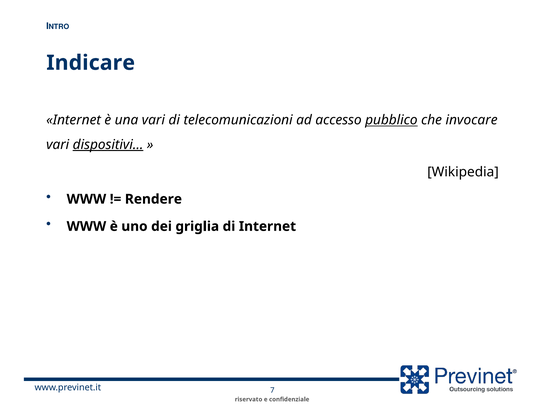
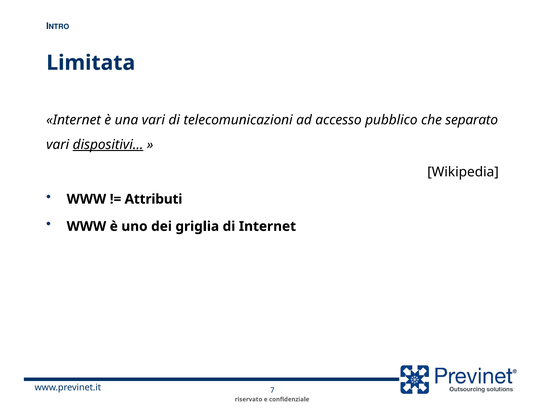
Indicare: Indicare -> Limitata (91, 63)
pubblico underline: present -> none (391, 120)
invocare: invocare -> separato (472, 120)
Rendere: Rendere -> Attributi (153, 199)
